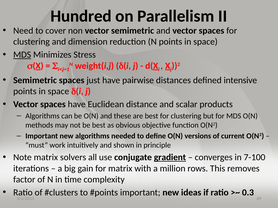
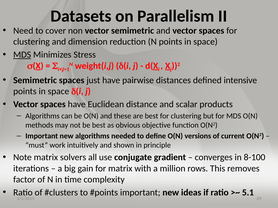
Hundred: Hundred -> Datasets (81, 16)
gradient underline: present -> none (170, 158)
7-100: 7-100 -> 8-100 (255, 158)
0.3: 0.3 -> 5.1 (248, 193)
